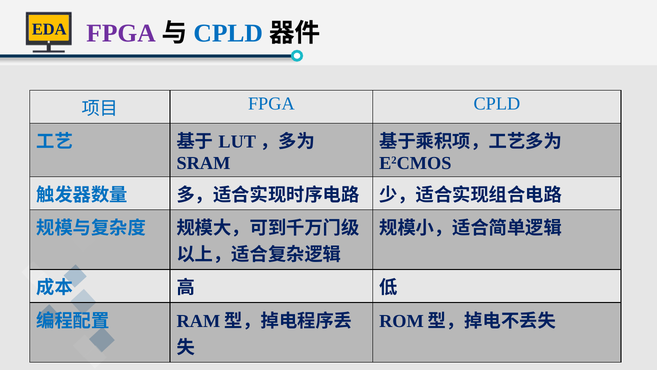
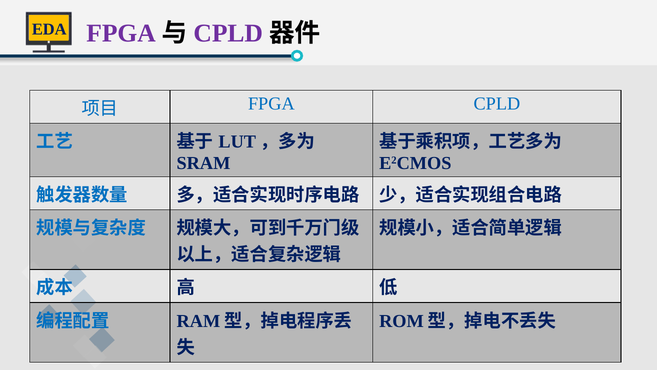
CPLD colour: blue -> purple (228, 33)
